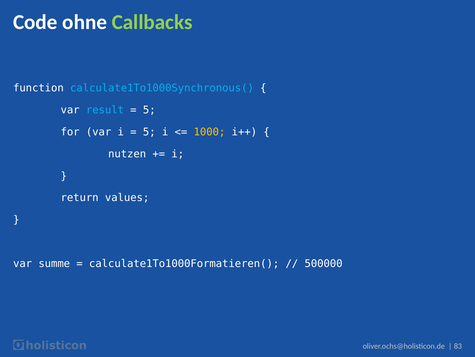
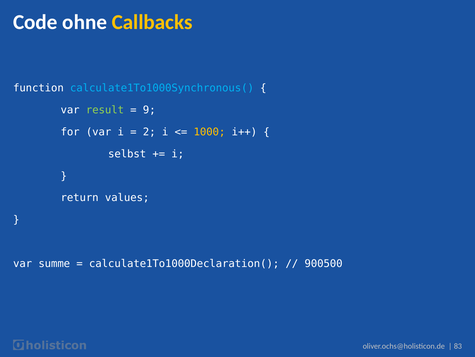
Callbacks colour: light green -> yellow (152, 22)
result colour: light blue -> light green (105, 110)
5: 5 -> 9 (149, 110)
5: 5 -> 2 (149, 132)
nutzen: nutzen -> selbst (127, 154)
calculate1To1000Formatieren(: calculate1To1000Formatieren( -> calculate1To1000Declaration( (184, 263)
500000: 500000 -> 900500 (324, 263)
